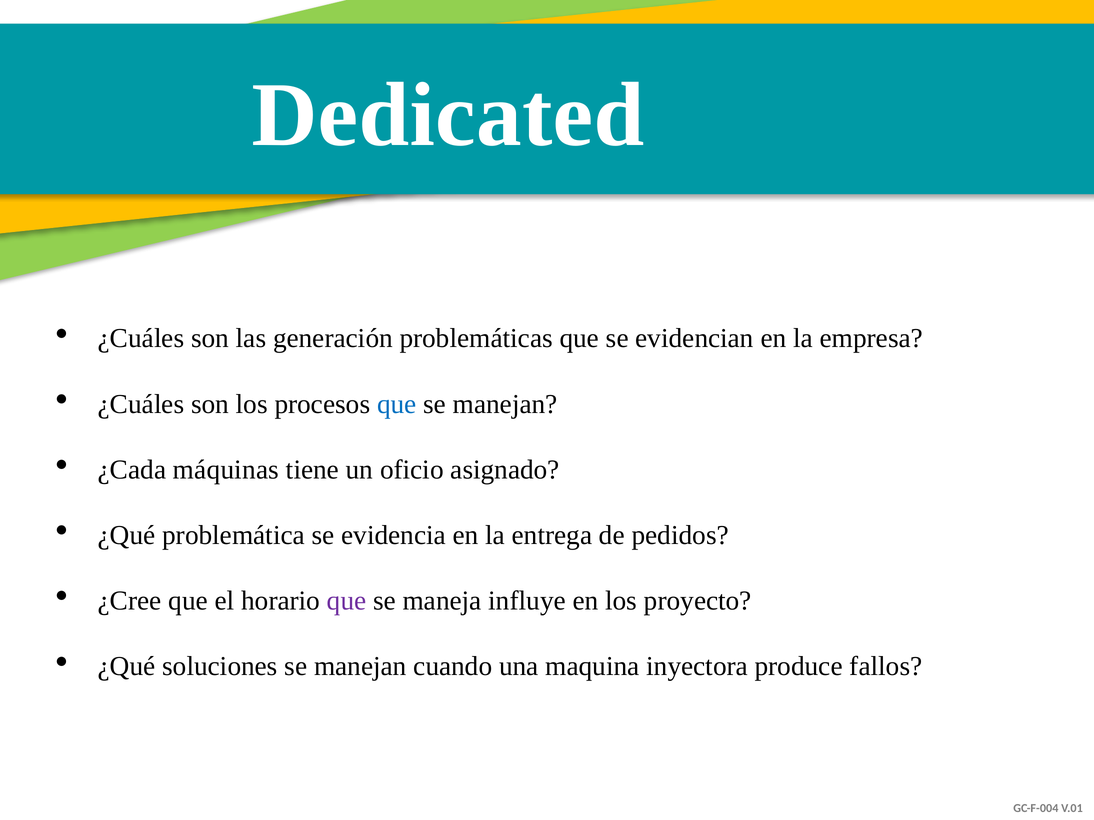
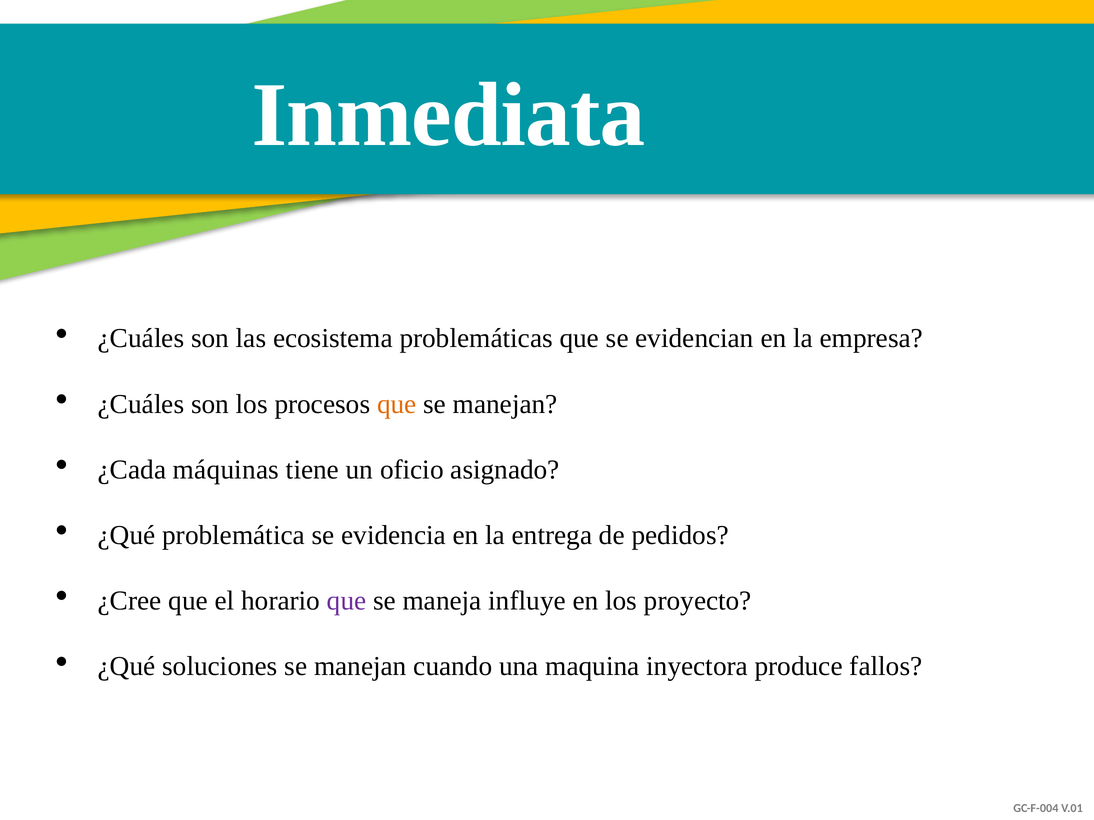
Dedicated: Dedicated -> Inmediata (449, 115)
generación: generación -> ecosistema (333, 339)
que colour: blue -> orange (397, 404)
